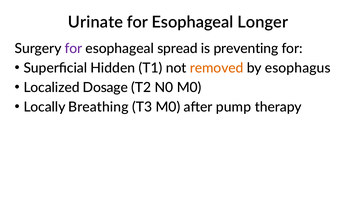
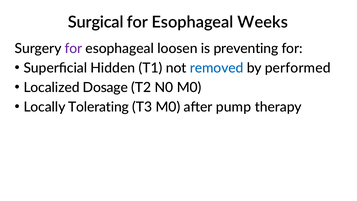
Urinate: Urinate -> Surgical (96, 22)
Longer: Longer -> Weeks (263, 22)
spread: spread -> loosen (177, 49)
removed colour: orange -> blue (217, 68)
esophagus: esophagus -> performed (298, 68)
Breathing: Breathing -> Tolerating (98, 107)
